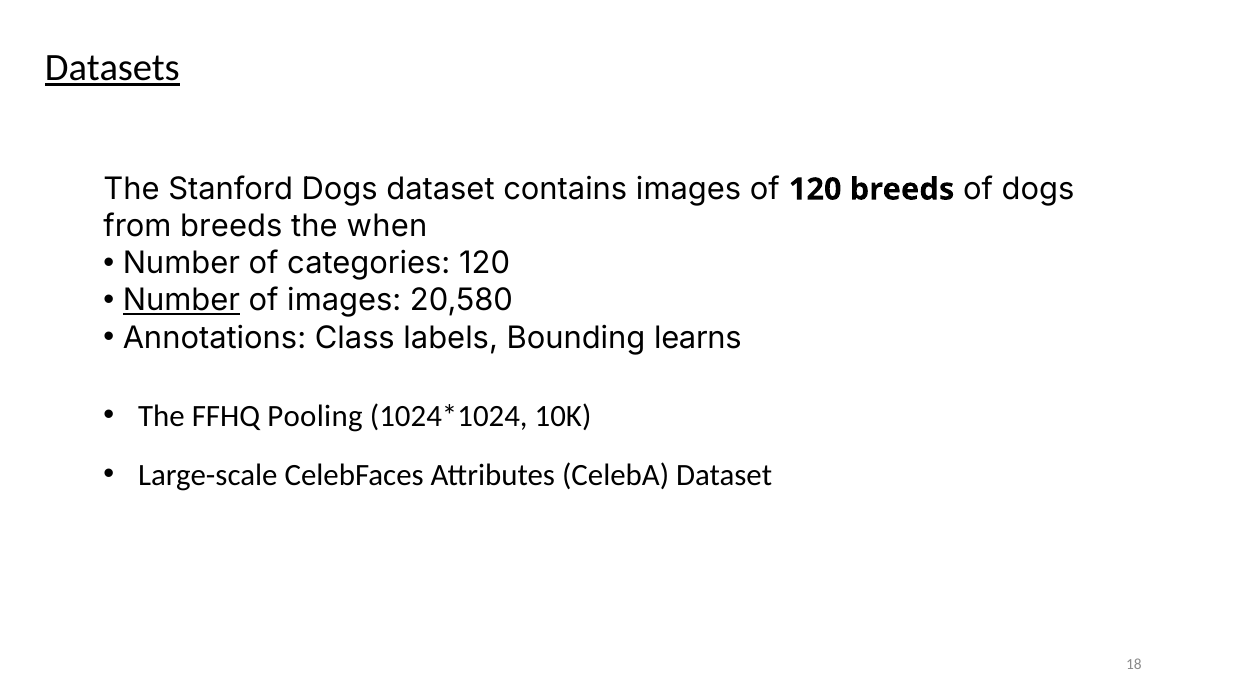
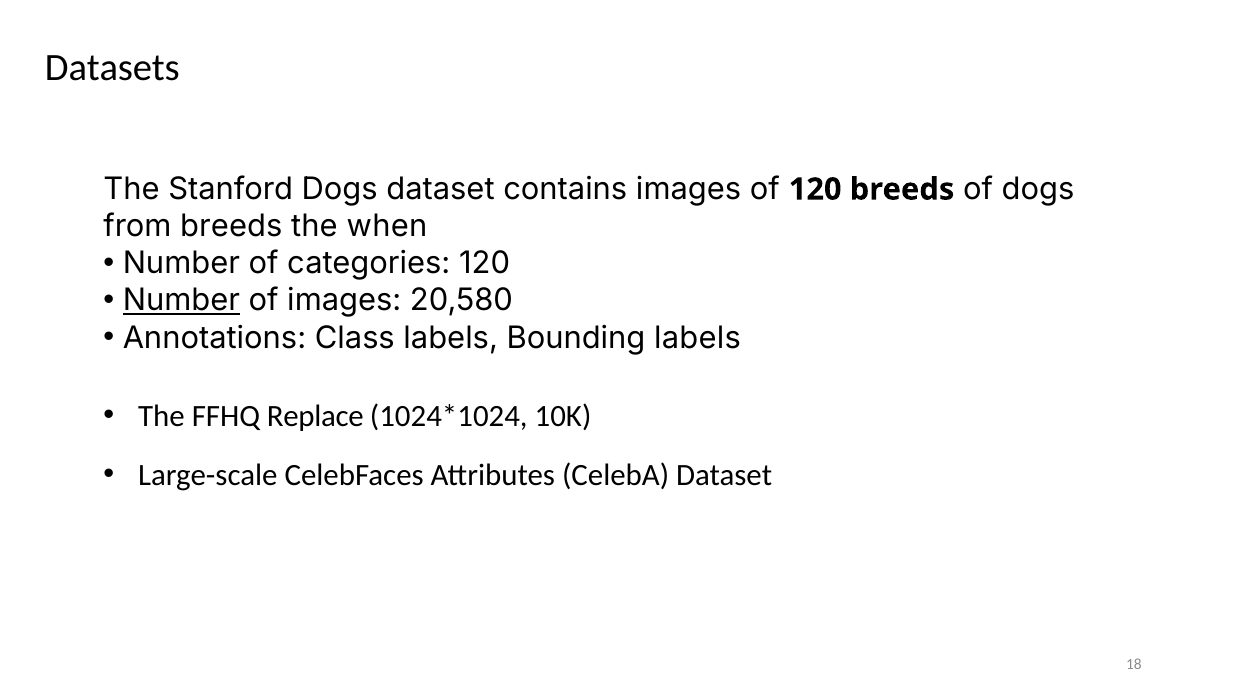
Datasets underline: present -> none (112, 68)
Bounding learns: learns -> labels (698, 337)
Pooling: Pooling -> Replace (315, 416)
